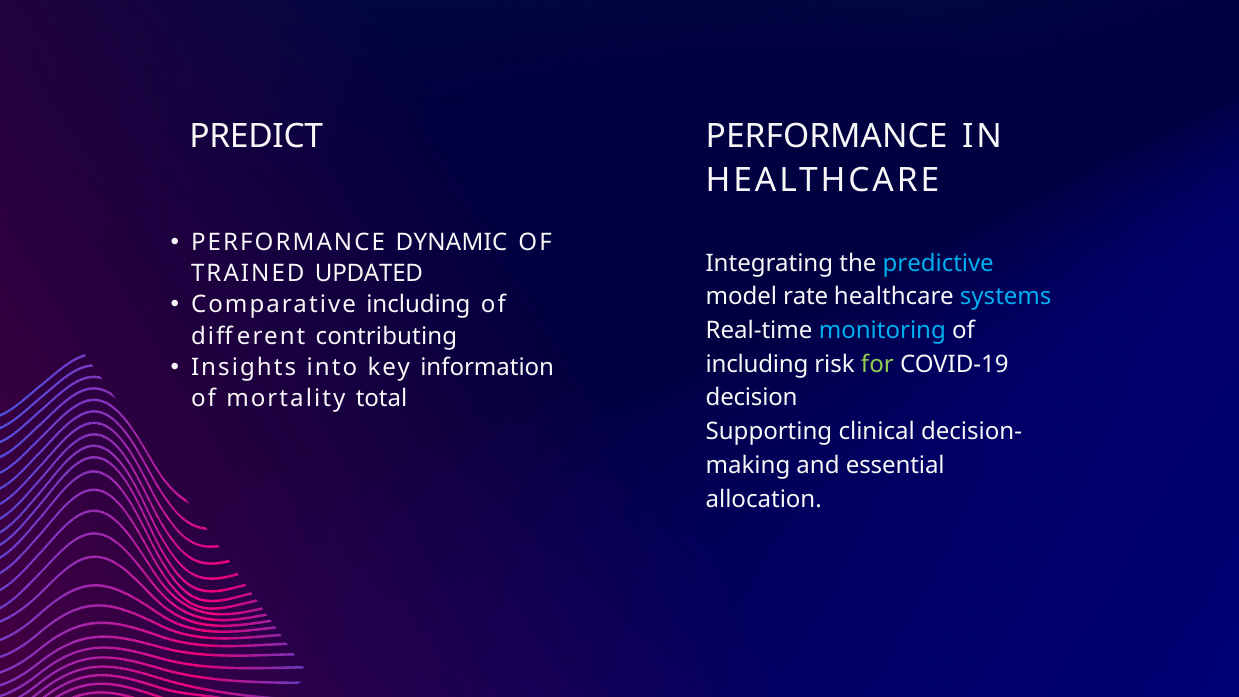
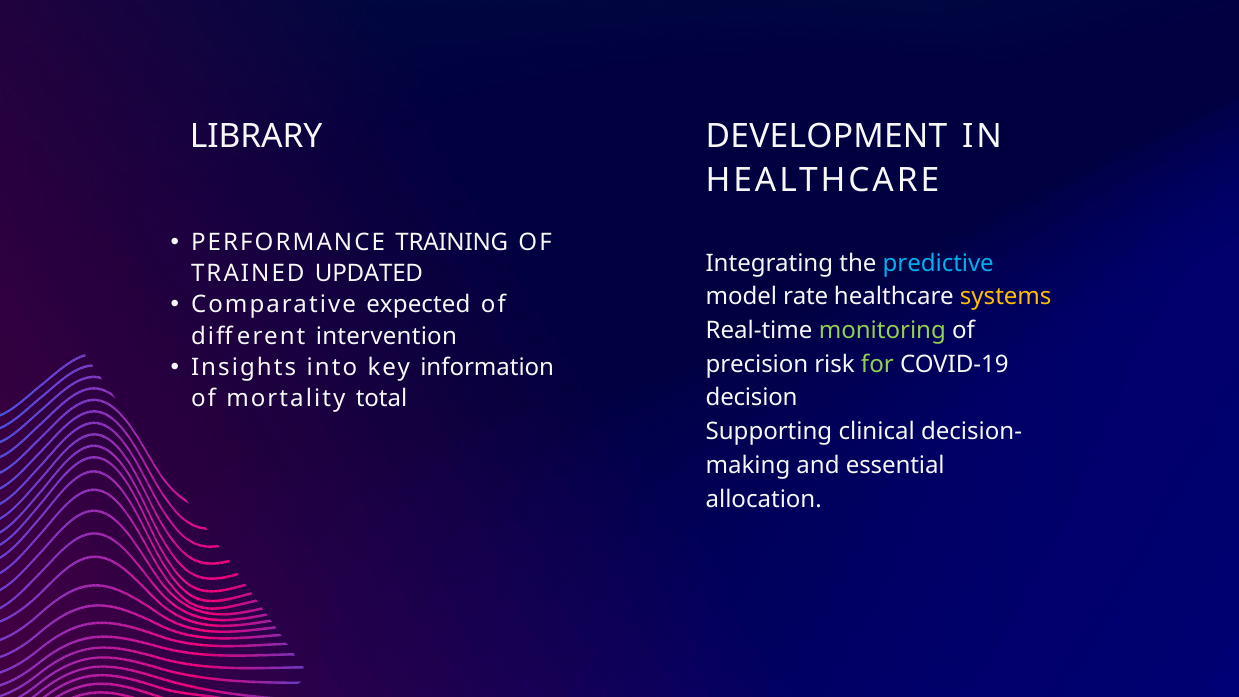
PREDICT: PREDICT -> LIBRARY (256, 137)
PERFORMANCE: PERFORMANCE -> DEVELOPMENT (827, 137)
DYNAMIC: DYNAMIC -> TRAINING (452, 242)
systems colour: light blue -> yellow (1006, 297)
Comparative including: including -> expected (418, 305)
monitoring colour: light blue -> light green (882, 331)
contributing: contributing -> intervention (386, 336)
including: including -> precision (757, 364)
